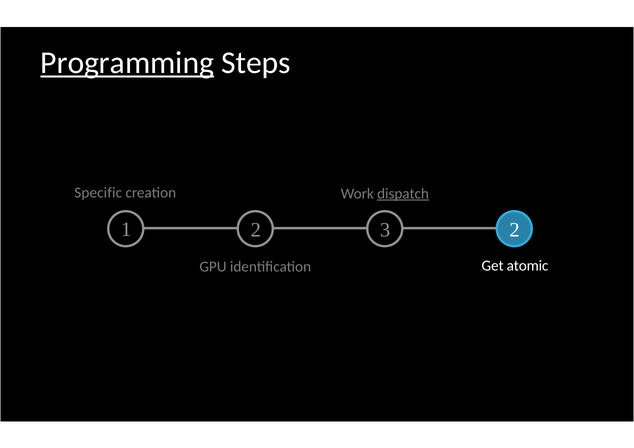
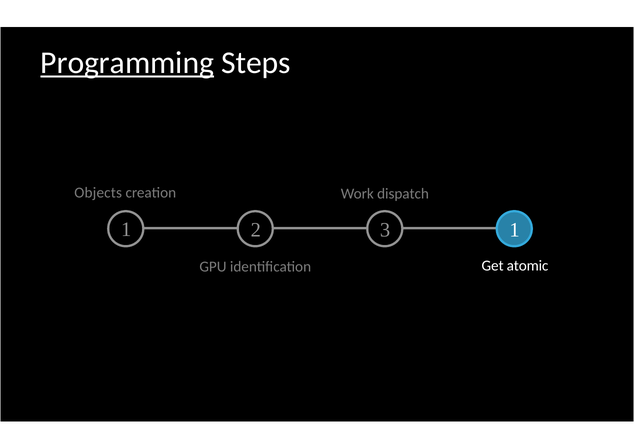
Specific: Specific -> Objects (98, 193)
dispatch underline: present -> none (403, 194)
3 2: 2 -> 1 (515, 230)
